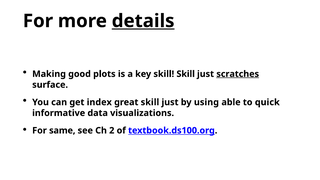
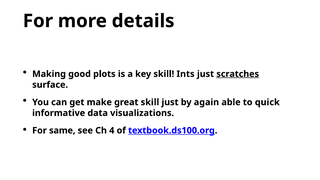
details underline: present -> none (143, 21)
skill Skill: Skill -> Ints (186, 74)
index: index -> make (99, 102)
using: using -> again (206, 102)
2: 2 -> 4 (112, 130)
